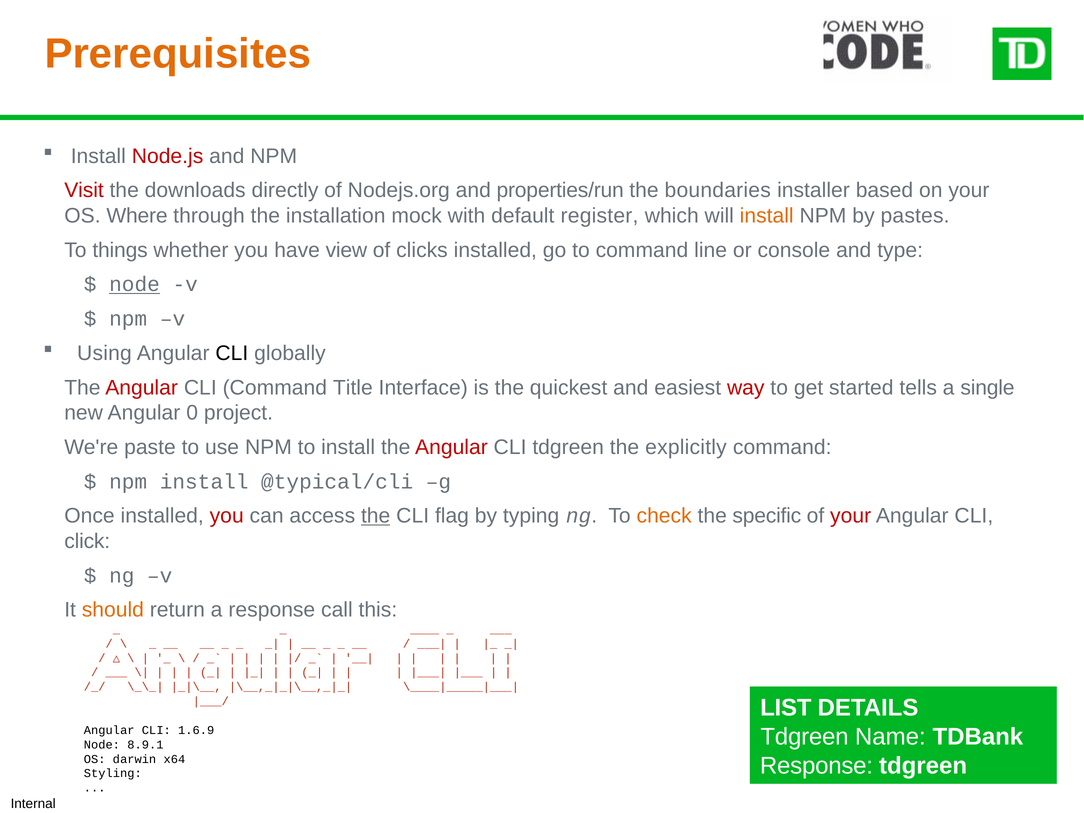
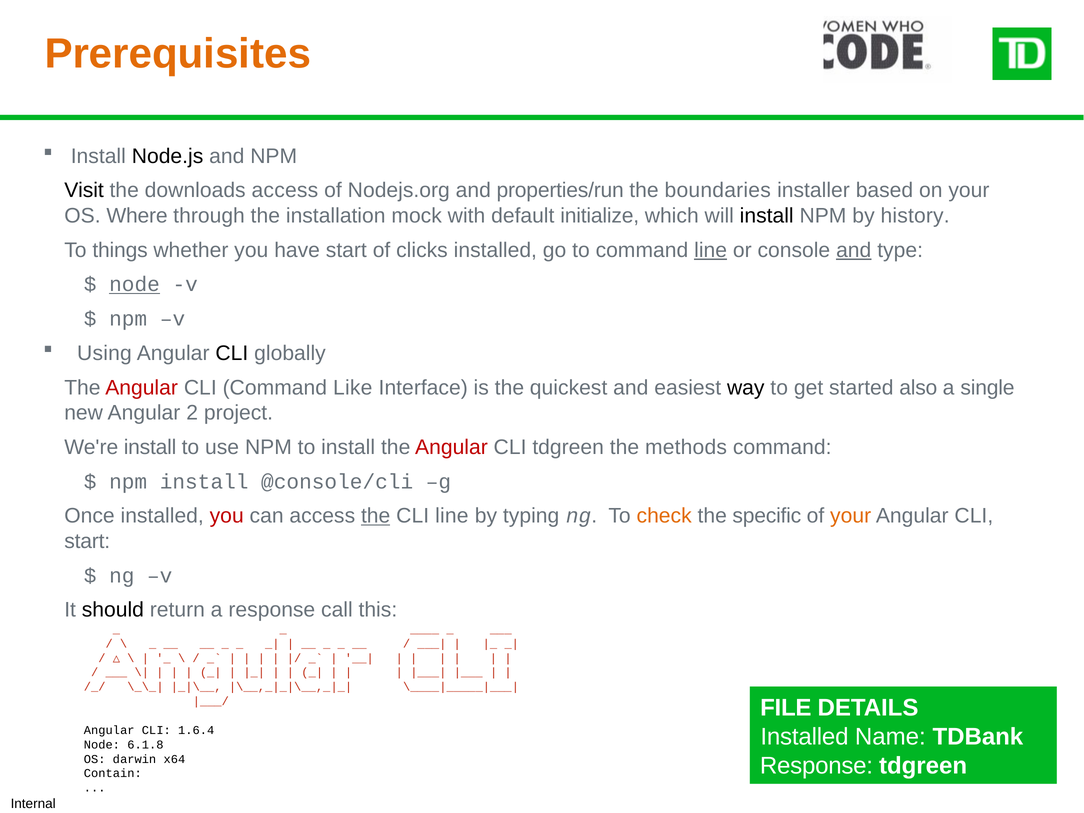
Node.js colour: red -> black (168, 156)
Visit colour: red -> black (84, 191)
downloads directly: directly -> access (285, 191)
register: register -> initialize (600, 216)
install colour: orange -> black (767, 216)
pastes: pastes -> history (915, 216)
have view: view -> start (346, 250)
line underline: none -> present (711, 250)
and underline: none -> present (854, 250)
Title: Title -> Like (353, 388)
way colour: red -> black (746, 388)
tells: tells -> also (918, 388)
0: 0 -> 2 (192, 413)
We're paste: paste -> install (150, 447)
explicitly: explicitly -> methods (686, 447)
@typical/cli: @typical/cli -> @console/cli (337, 482)
CLI flag: flag -> line (452, 516)
your colour: red -> orange (851, 516)
click: click -> start (87, 541)
should colour: orange -> black (113, 610)
LIST: LIST -> FILE (786, 708)
1.6.9: 1.6.9 -> 1.6.4 (196, 730)
Tdgreen: Tdgreen -> Installed (804, 737)
8.9.1: 8.9.1 -> 6.1.8 (145, 745)
Styling: Styling -> Contain (113, 773)
